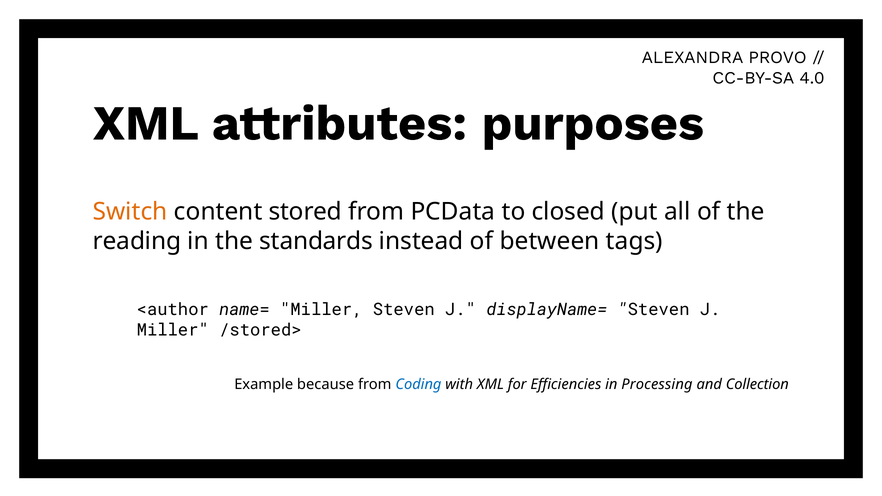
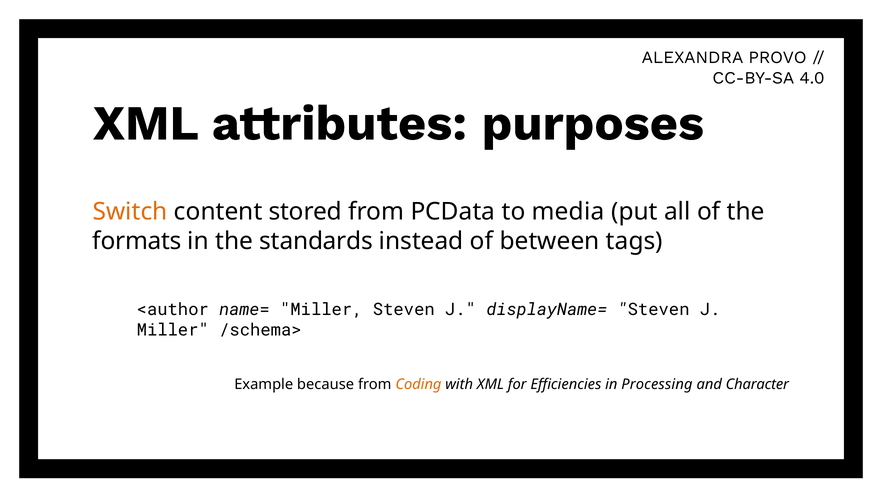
closed: closed -> media (568, 212)
reading: reading -> formats (137, 241)
/stored>: /stored> -> /schema> (260, 330)
Coding colour: blue -> orange (418, 384)
Collection: Collection -> Character (757, 384)
